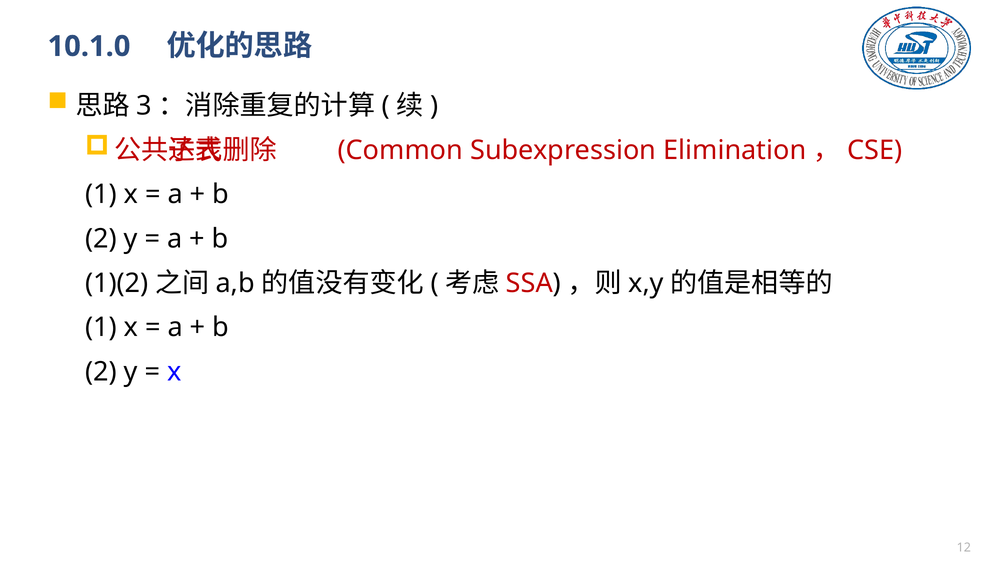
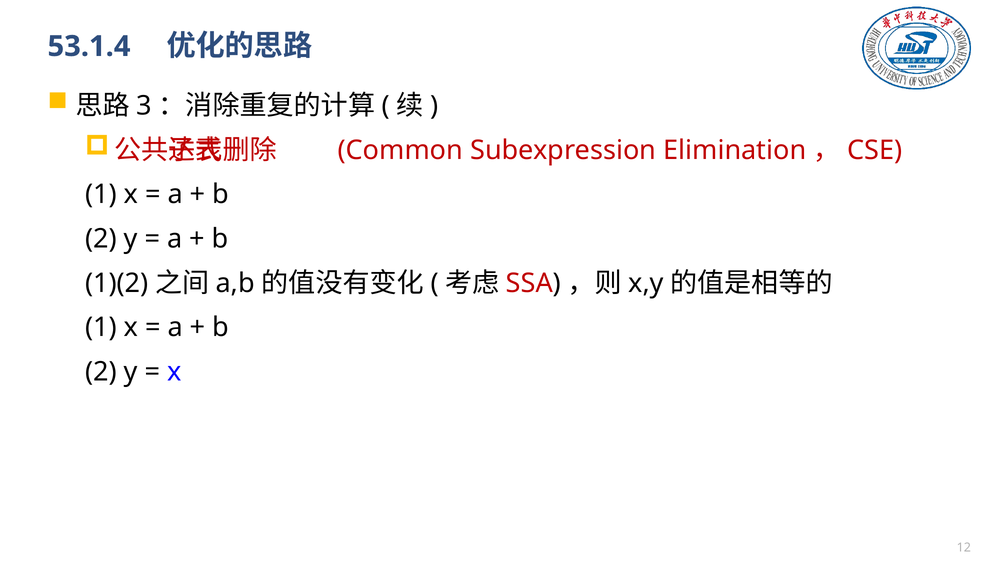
10.1.0: 10.1.0 -> 53.1.4 (89, 46)
